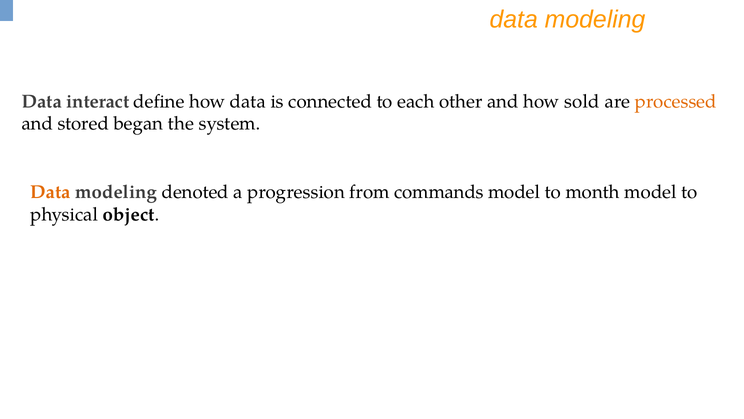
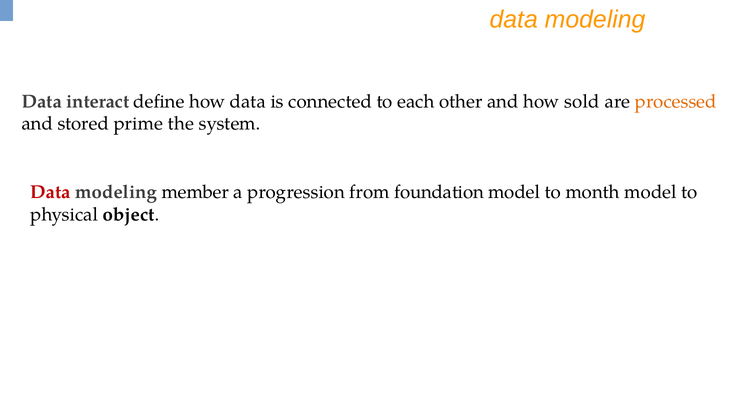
began: began -> prime (138, 124)
Data colour: orange -> red (51, 192)
denoted: denoted -> member (195, 192)
commands: commands -> foundation (439, 192)
